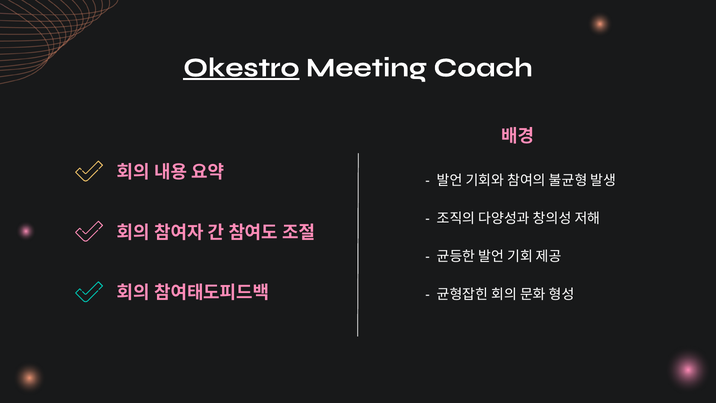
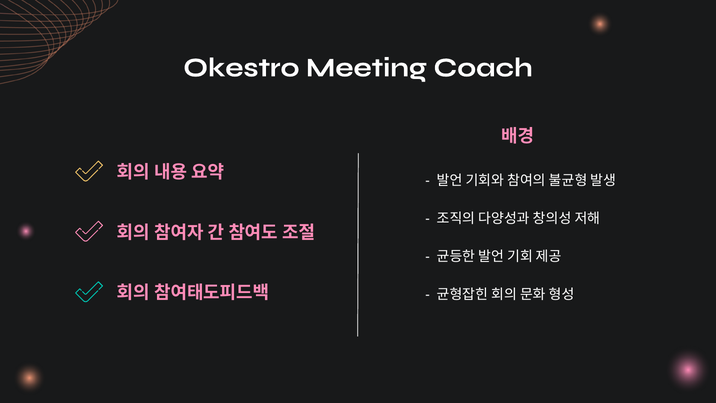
Okestro underline: present -> none (241, 67)
